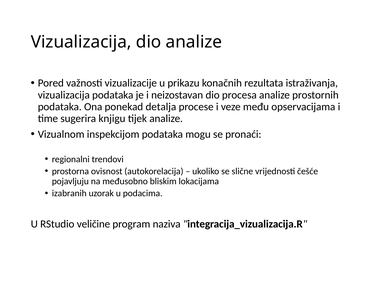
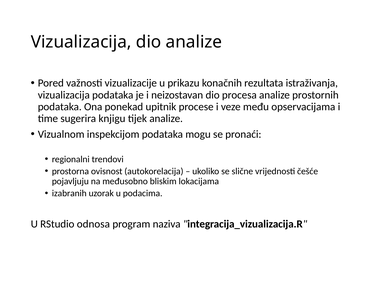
detalja: detalja -> upitnik (161, 107)
veličine: veličine -> odnosa (93, 224)
